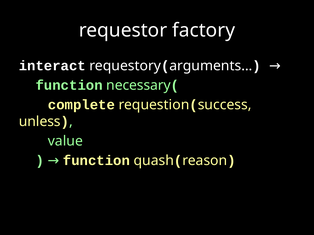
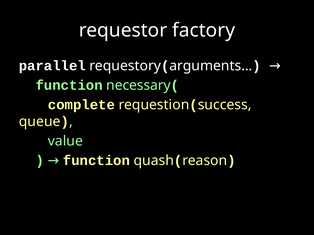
interact: interact -> parallel (52, 66)
unless: unless -> queue (40, 122)
